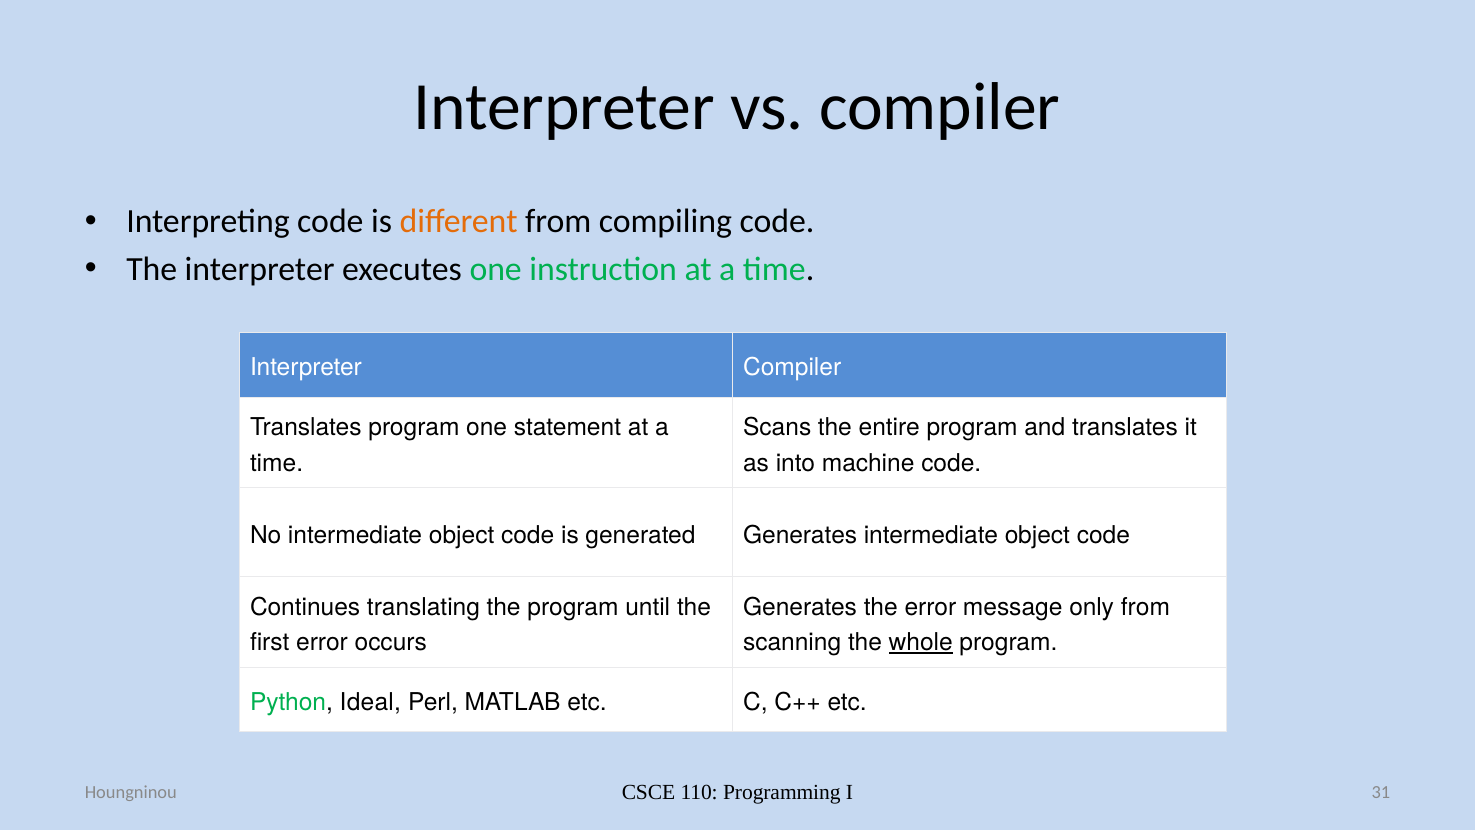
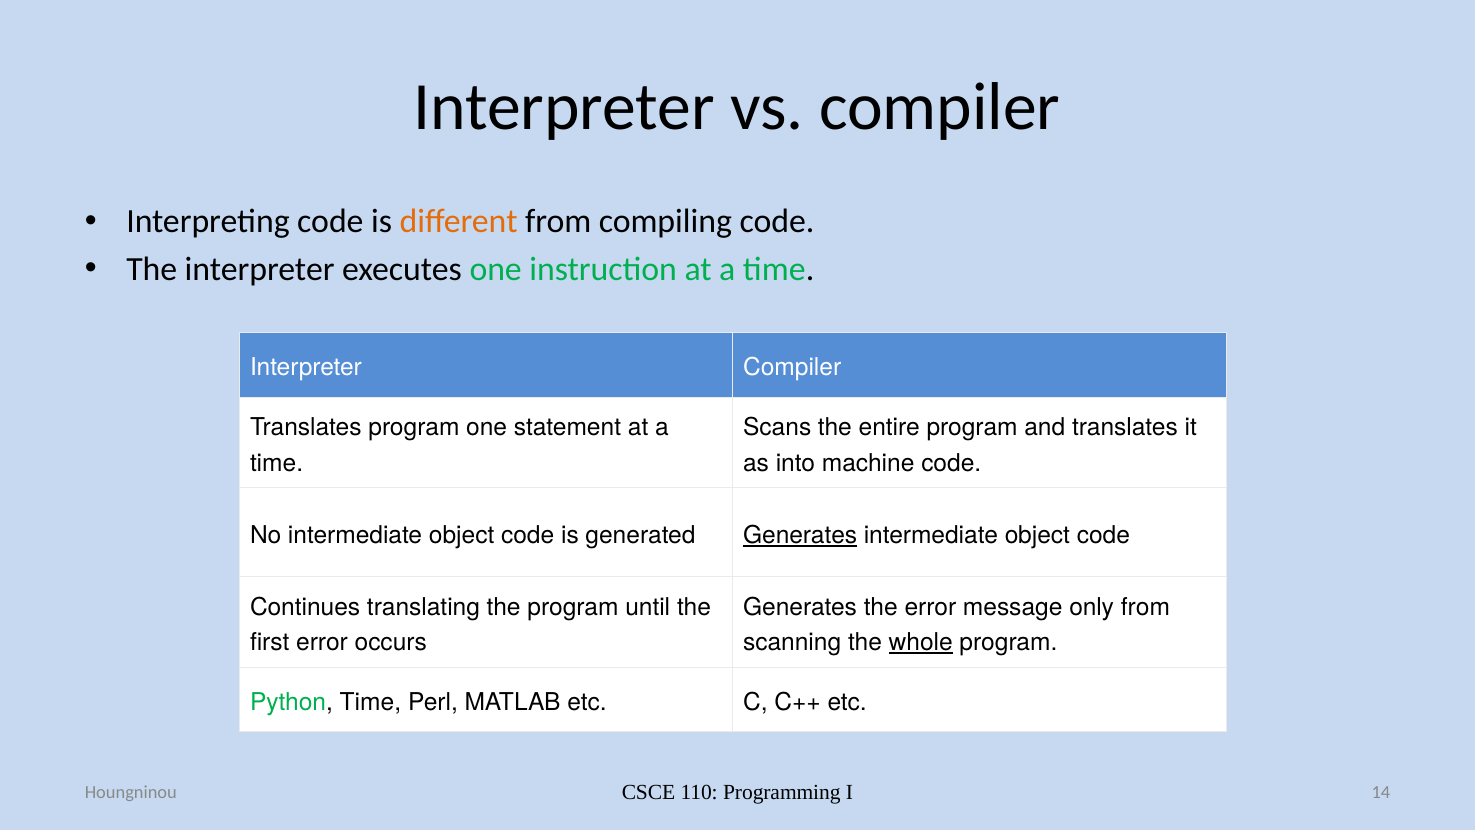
Generates underline: none -> present (800, 535)
Python Ideal: Ideal -> Time (370, 702)
31: 31 -> 14 (1381, 792)
